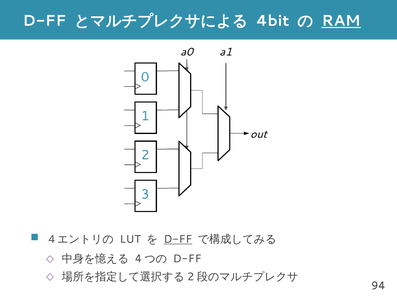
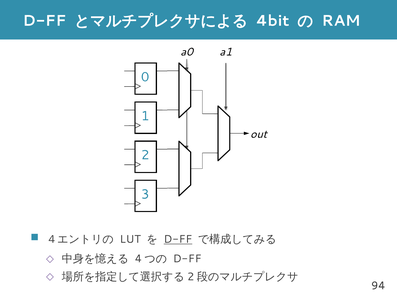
RAM underline: present -> none (341, 21)
